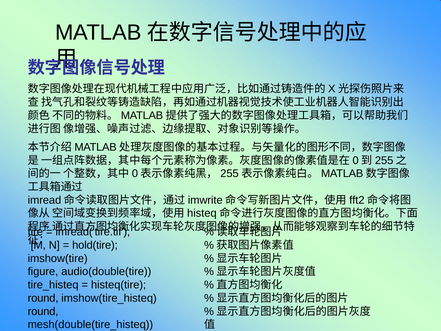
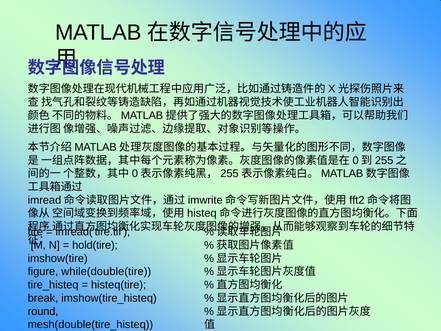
audio(double(tire: audio(double(tire -> while(double(tire (106, 271)
round: round -> break (43, 298)
